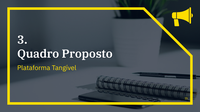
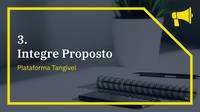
Quadro: Quadro -> Integre (38, 54)
